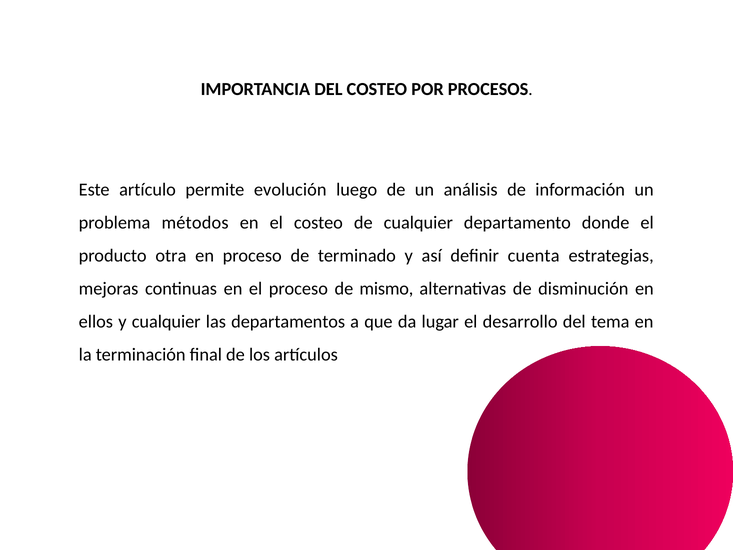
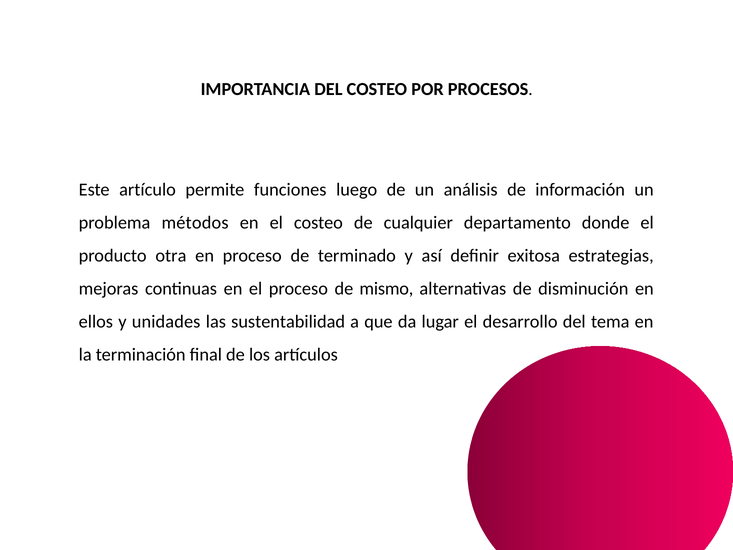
evolución: evolución -> funciones (290, 190)
cuenta: cuenta -> exitosa (534, 256)
y cualquier: cualquier -> unidades (166, 322)
departamentos: departamentos -> sustentabilidad (288, 322)
